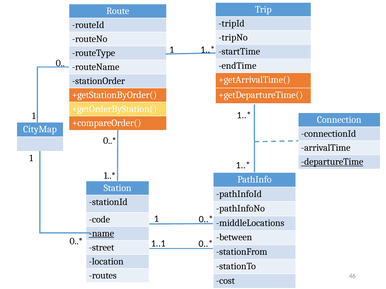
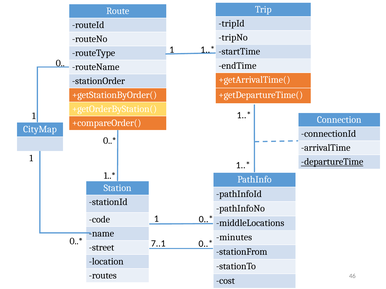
name underline: present -> none (101, 234)
between: between -> minutes (234, 238)
1..1: 1..1 -> 7..1 (158, 244)
